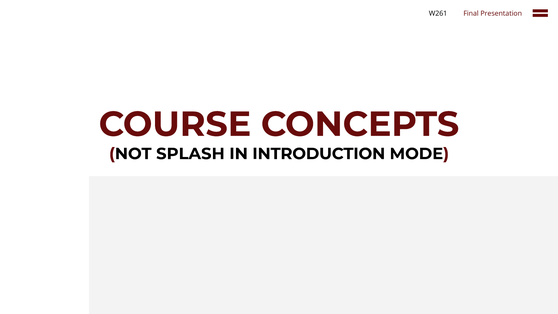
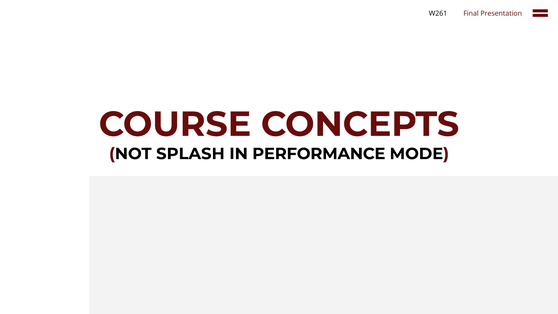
INTRODUCTION: INTRODUCTION -> PERFORMANCE (319, 154)
